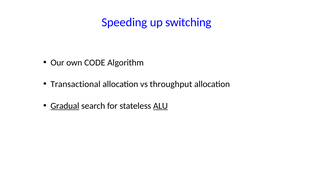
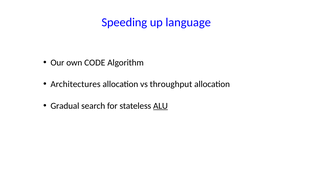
switching: switching -> language (188, 22)
Transactional: Transactional -> Architectures (75, 84)
Gradual underline: present -> none (65, 106)
